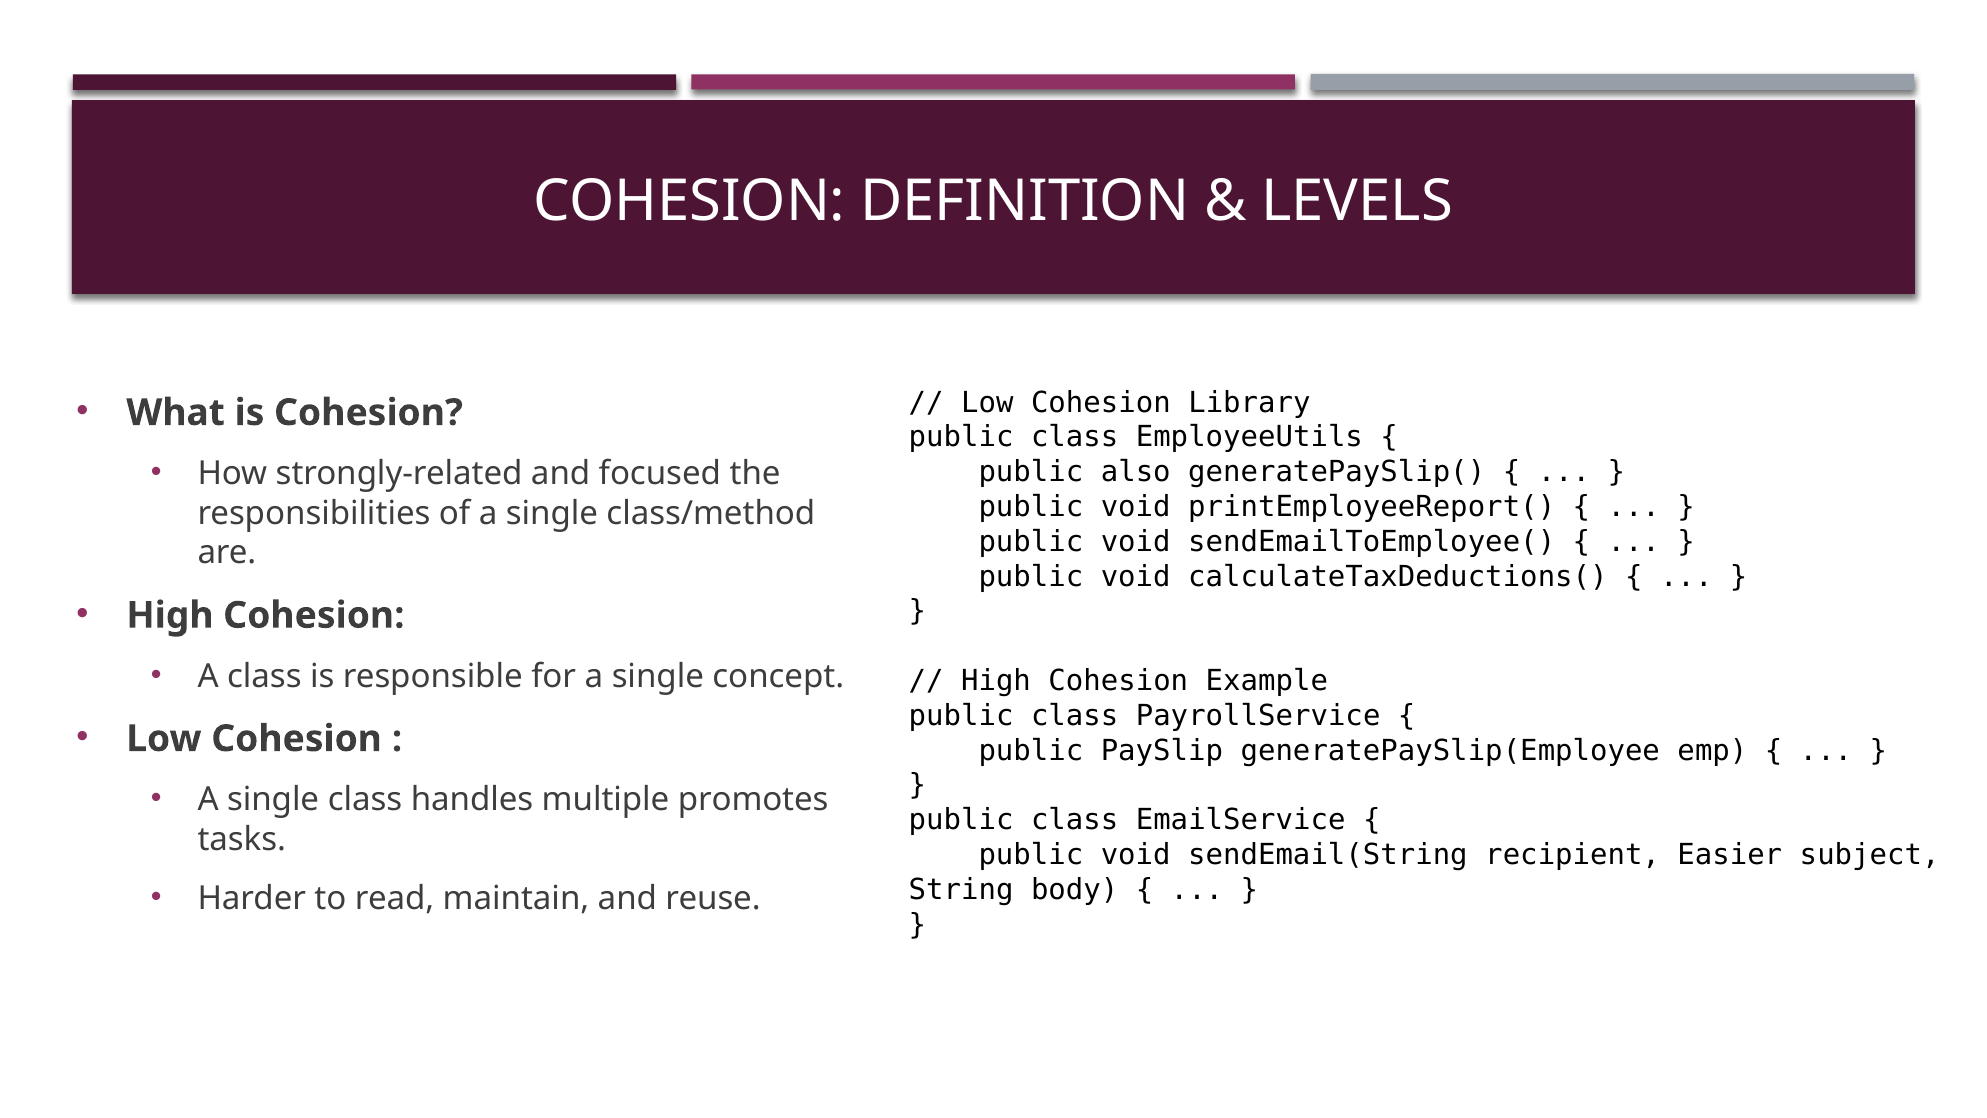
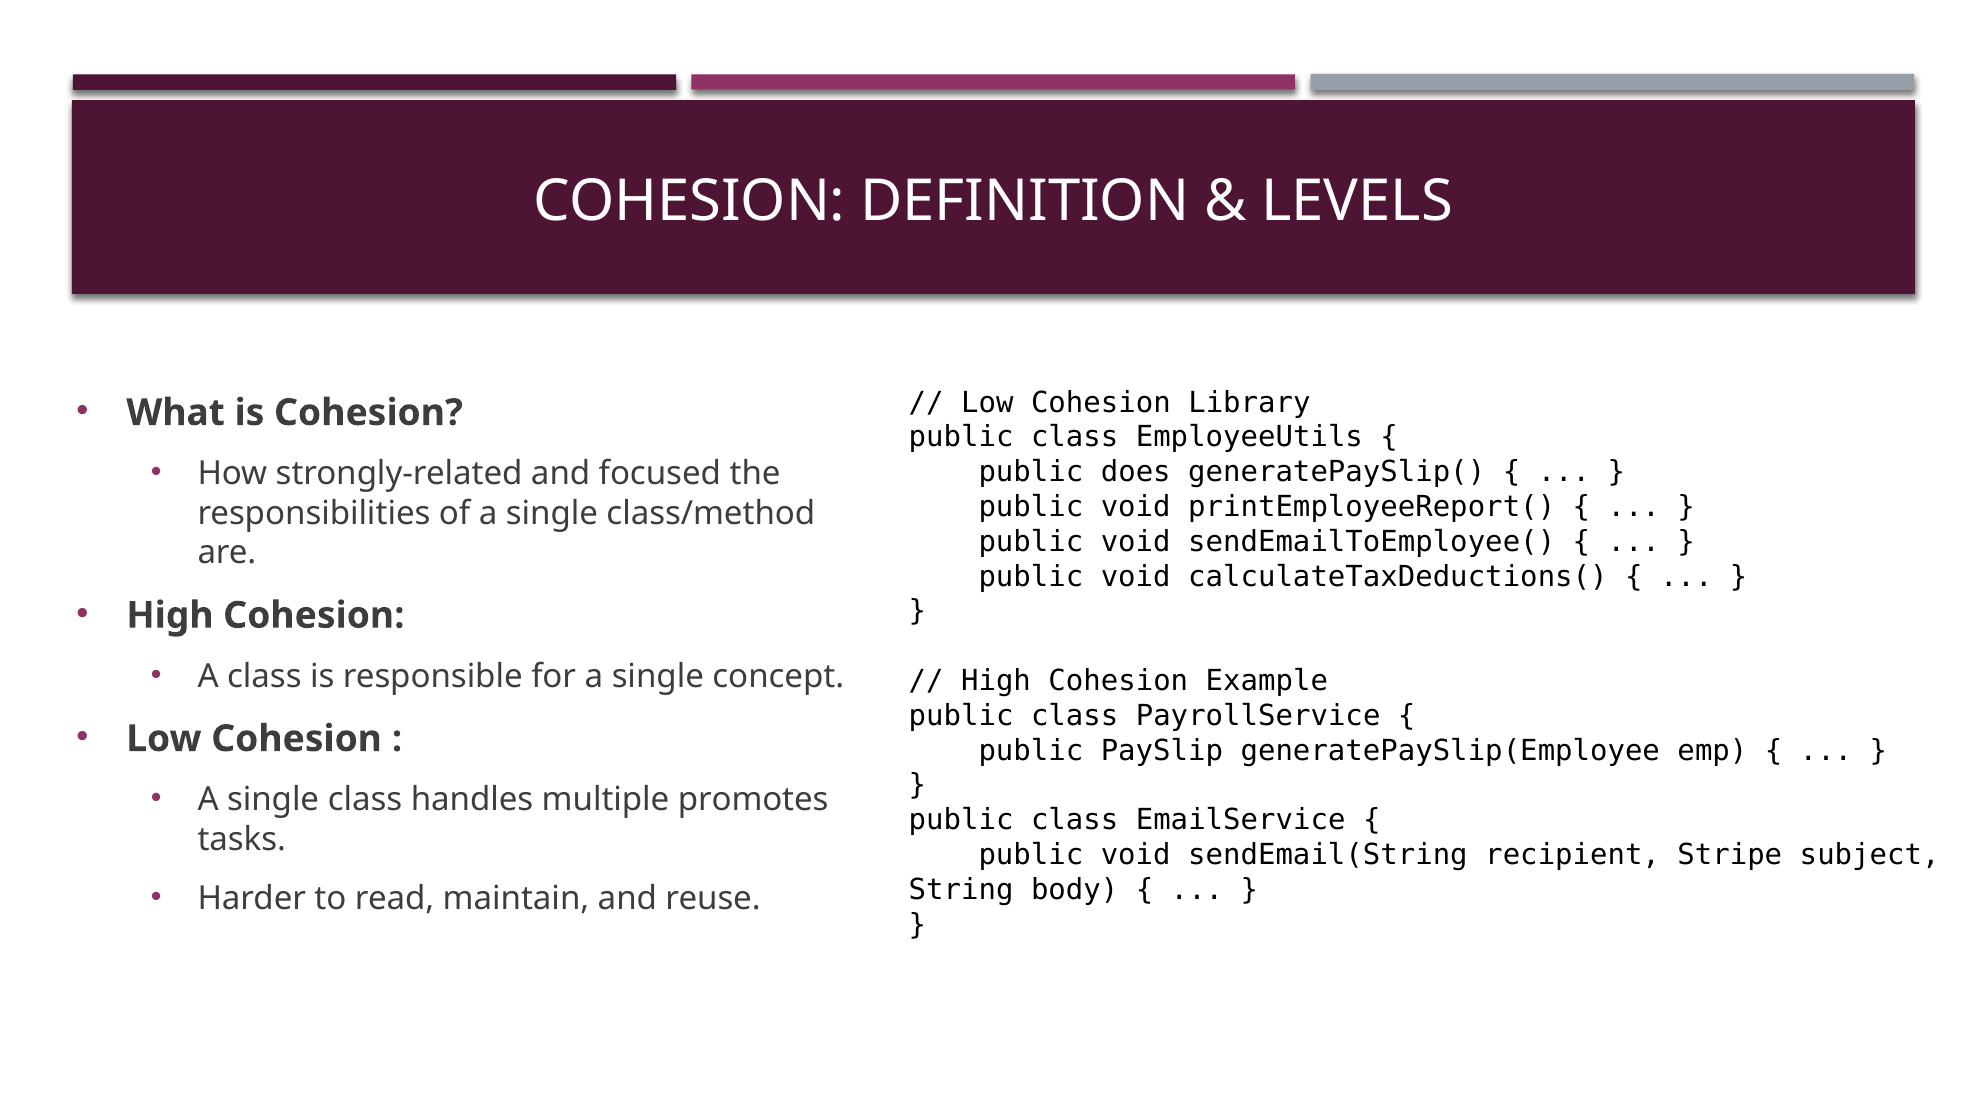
also: also -> does (1136, 472)
Easier: Easier -> Stripe (1730, 855)
